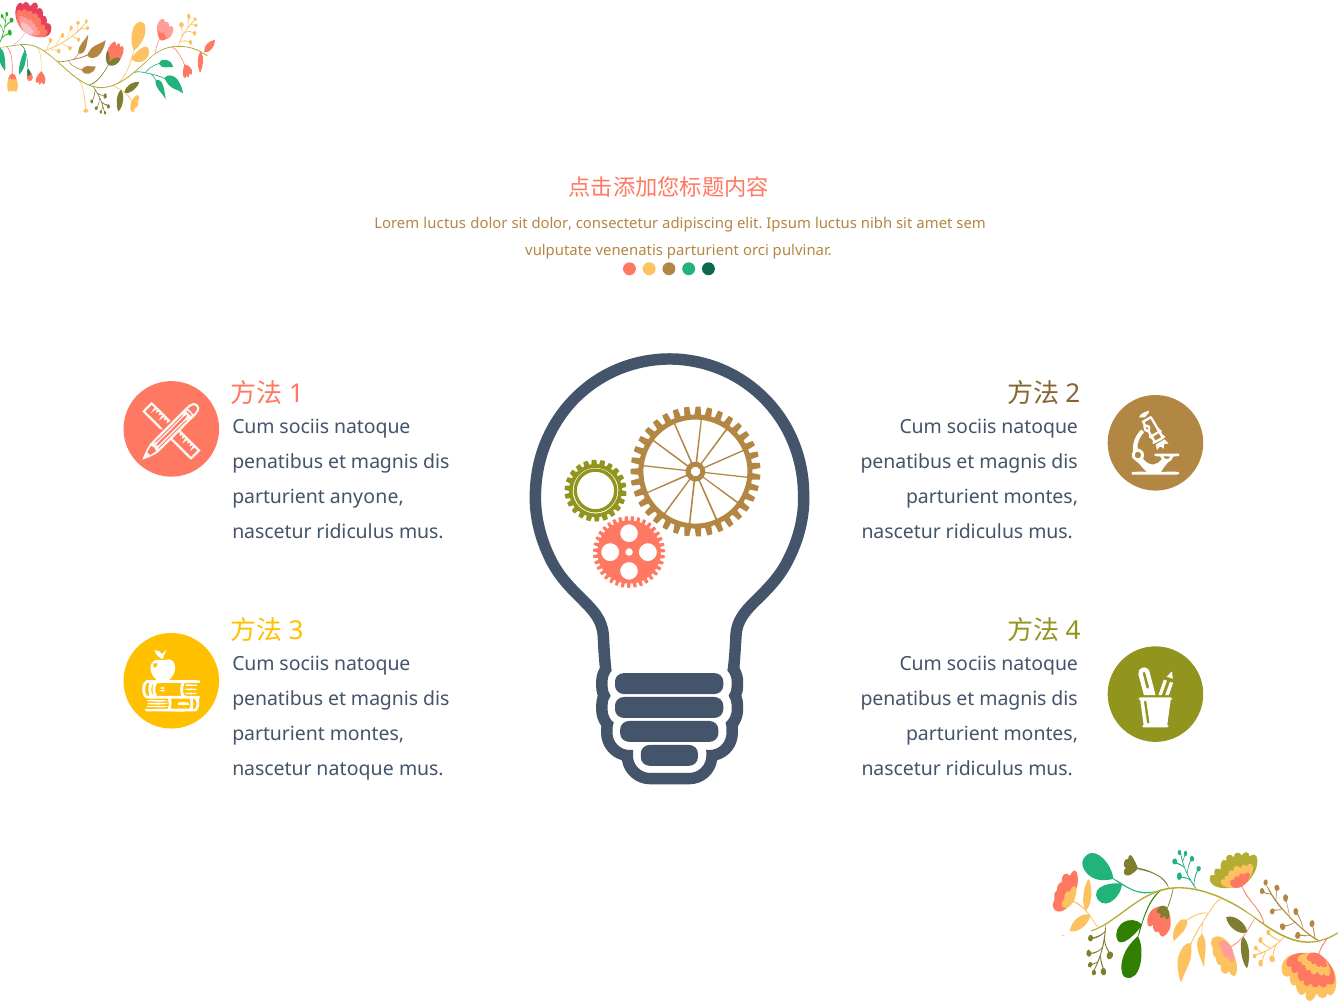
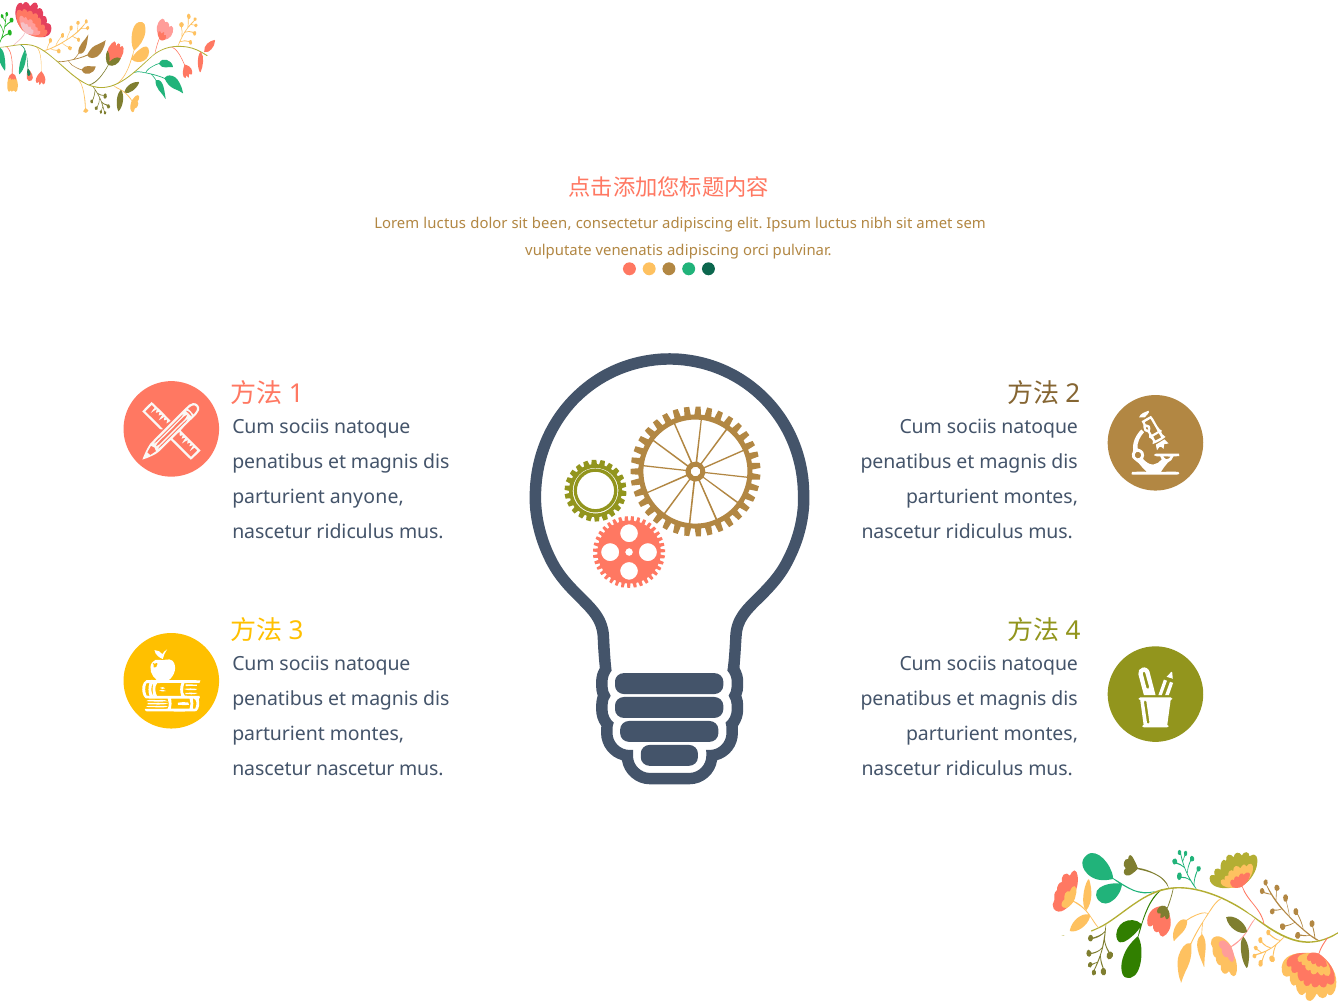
sit dolor: dolor -> been (552, 224)
venenatis parturient: parturient -> adipiscing (703, 250)
nascetur natoque: natoque -> nascetur (355, 770)
